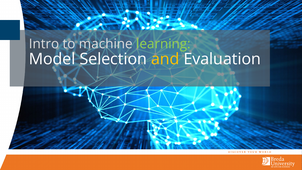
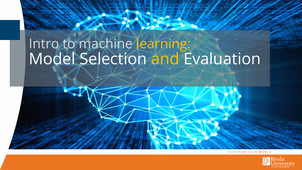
learning colour: light green -> yellow (163, 44)
